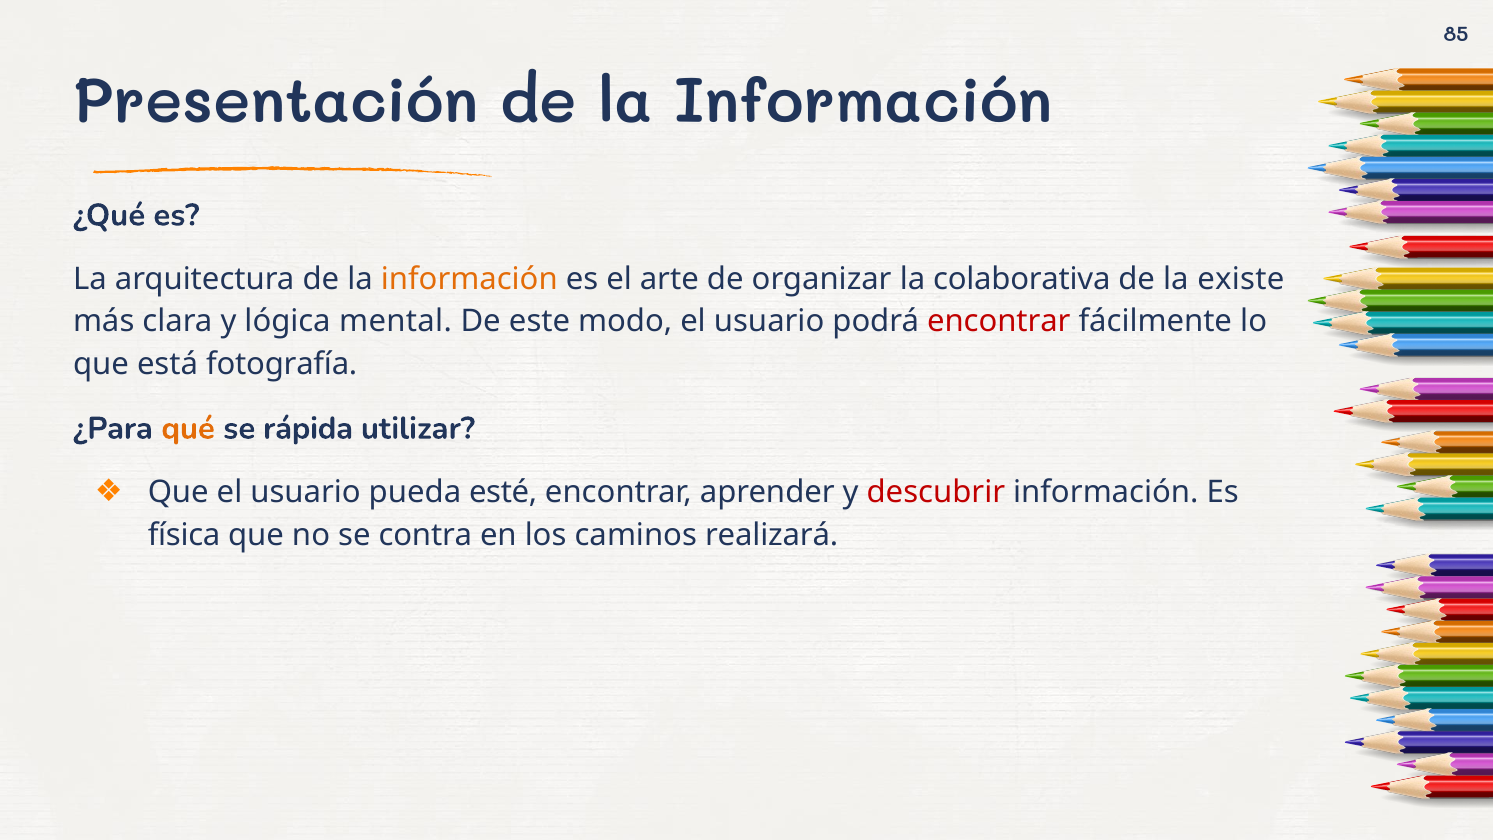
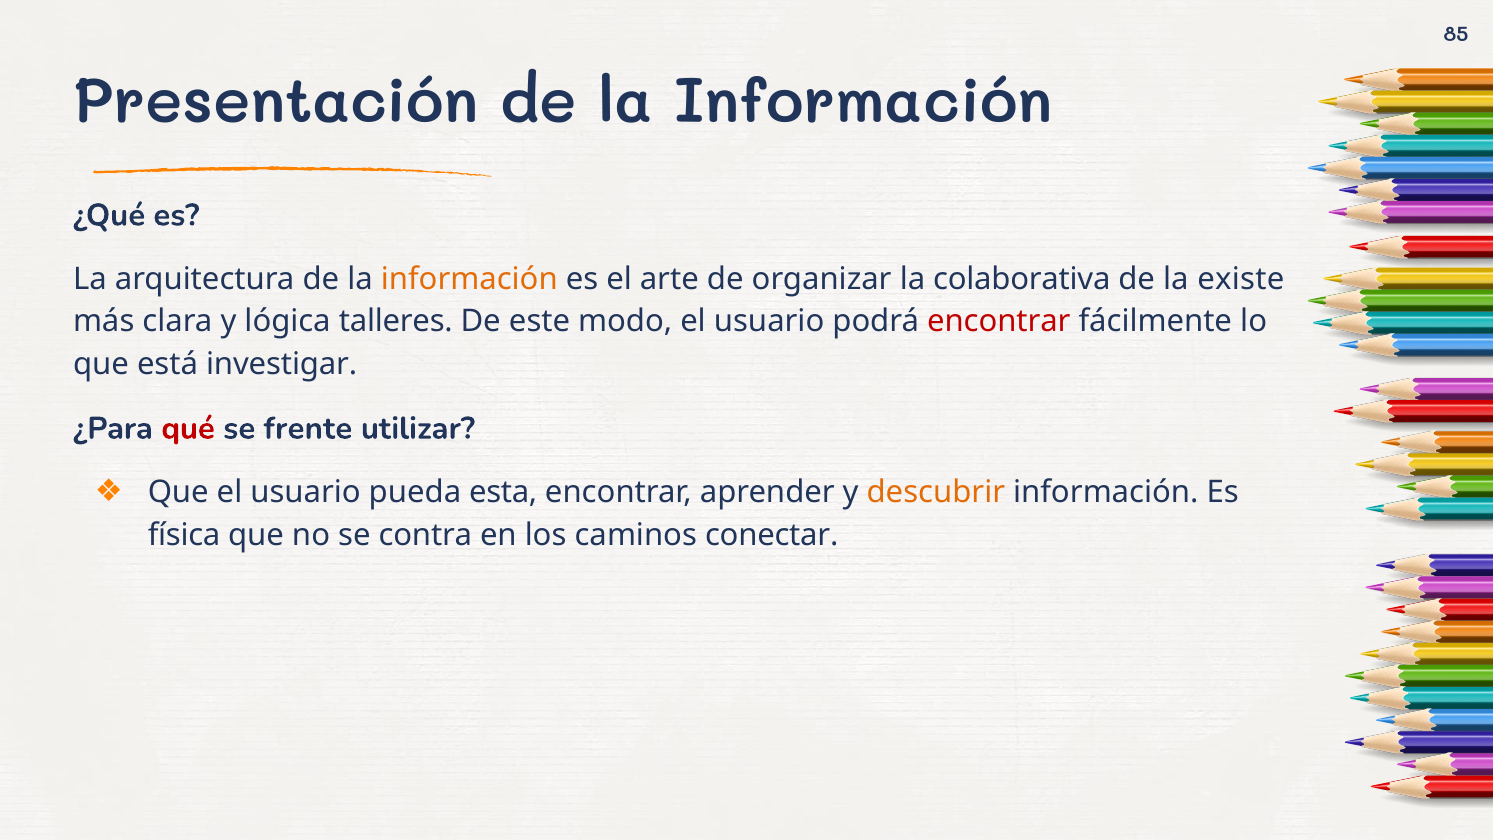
mental: mental -> talleres (396, 322)
fotografía: fotografía -> investigar (282, 365)
qué colour: orange -> red (188, 428)
rápida: rápida -> frente (308, 428)
esté: esté -> esta (503, 492)
descubrir colour: red -> orange (936, 492)
realizará: realizará -> conectar (772, 535)
